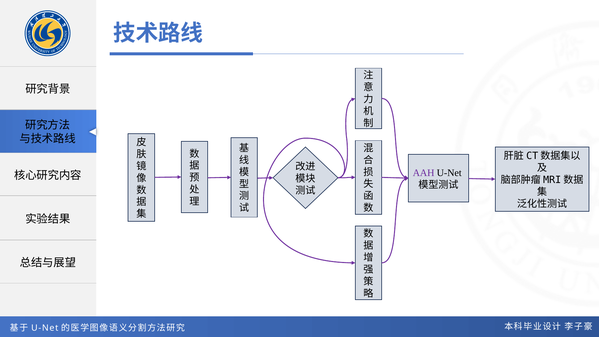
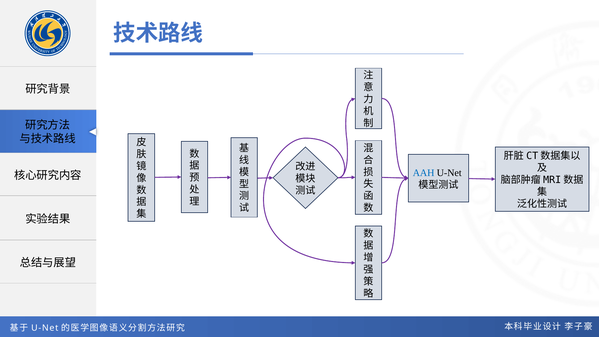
AAH colour: purple -> blue (424, 173)
